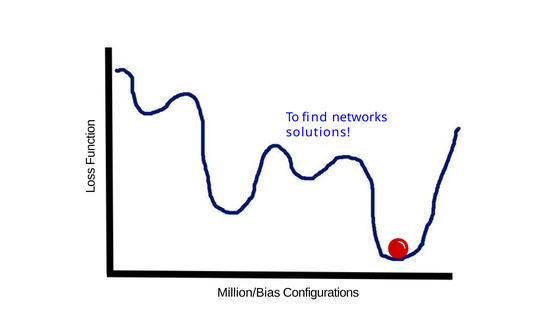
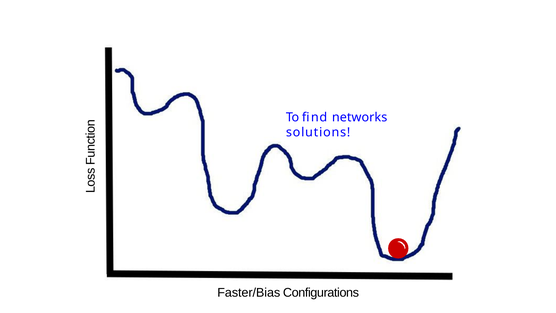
Million/Bias: Million/Bias -> Faster/Bias (249, 292)
